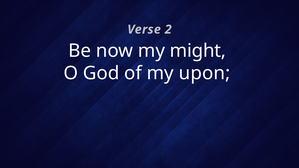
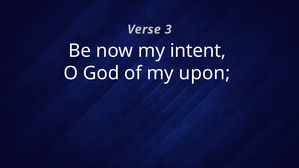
2: 2 -> 3 (168, 30)
might: might -> intent (198, 51)
